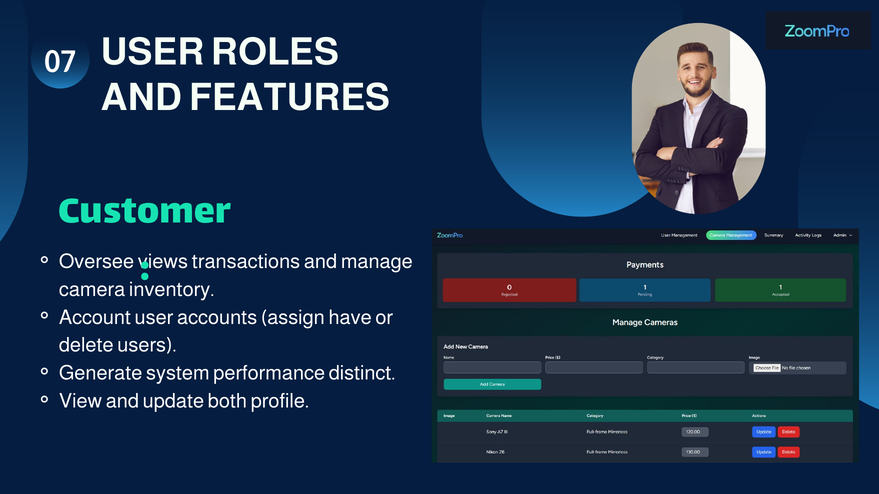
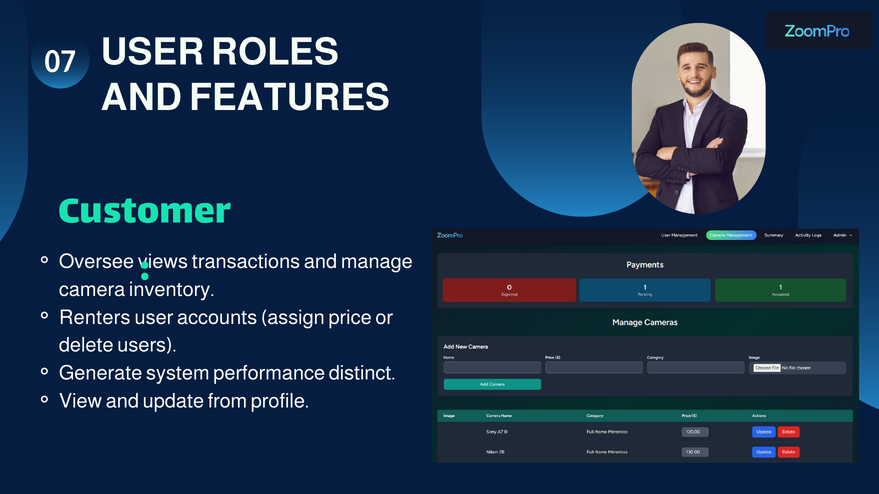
Account: Account -> Renters (95, 318)
have: have -> price (350, 318)
both: both -> from (227, 401)
